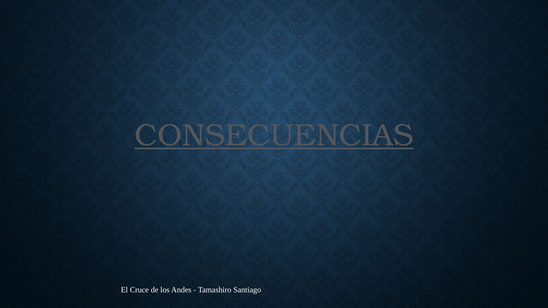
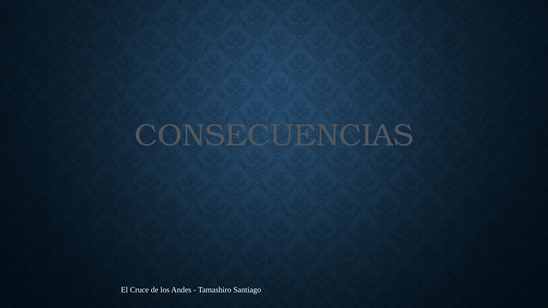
CONSECUENCIAS underline: present -> none (274, 135)
